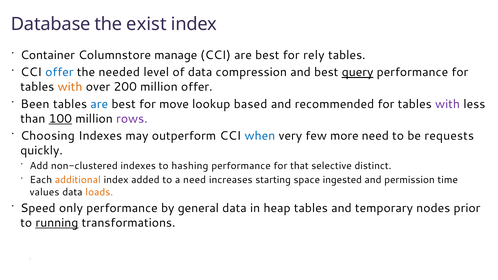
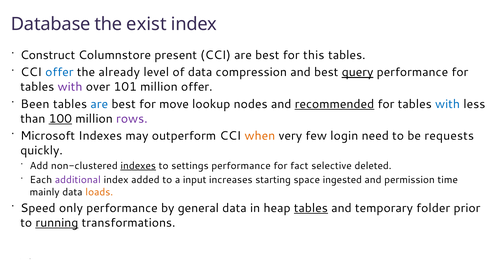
Container: Container -> Construct (48, 55)
manage: manage -> present (176, 55)
rely: rely -> this (314, 55)
needed: needed -> already (119, 72)
with colour: orange -> purple (70, 87)
200: 200 -> 101 (125, 87)
based: based -> nodes (251, 104)
recommended underline: none -> present (334, 104)
with colour: purple -> blue (448, 104)
Choosing: Choosing -> Microsoft (48, 136)
when colour: blue -> orange (260, 136)
more: more -> login (344, 136)
indexes underline: none -> present (138, 166)
hashing: hashing -> settings (190, 166)
that: that -> fact (299, 166)
distinct: distinct -> deleted (373, 166)
additional colour: orange -> purple (78, 180)
a need: need -> input (195, 180)
values: values -> mainly (45, 192)
tables underline: none -> present (311, 208)
nodes: nodes -> folder (433, 208)
